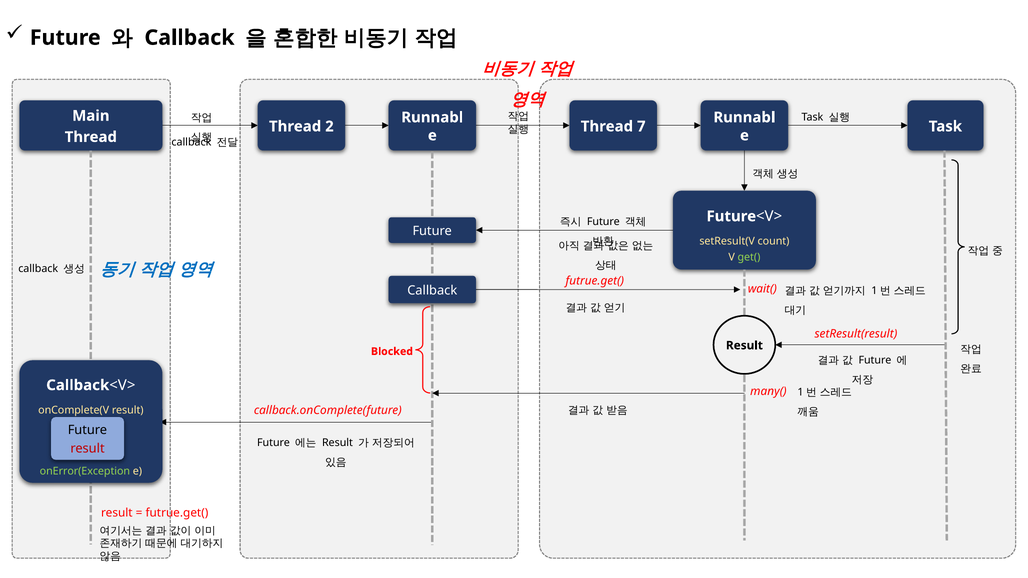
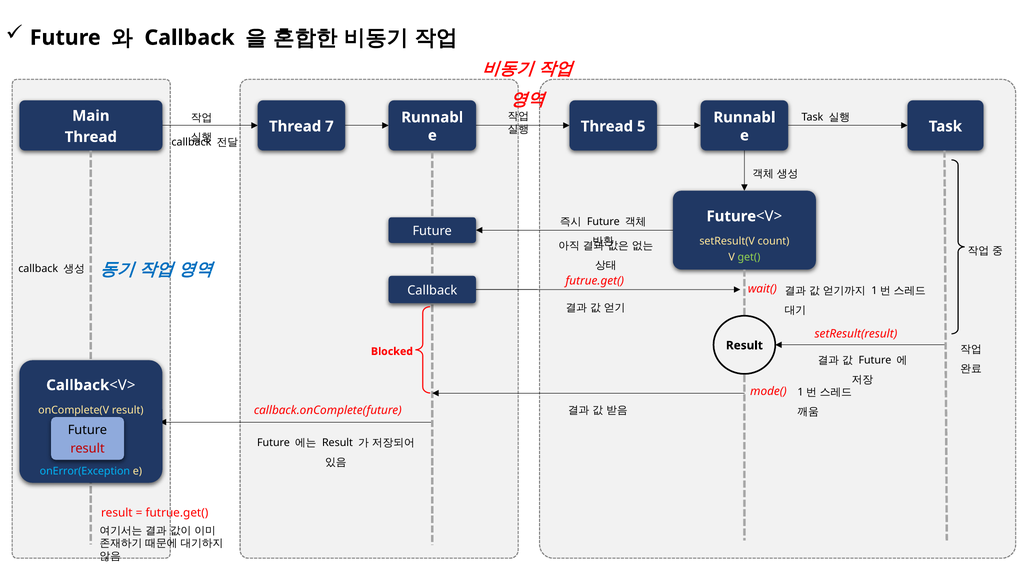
2: 2 -> 7 (329, 126)
7: 7 -> 5 (641, 126)
many(: many( -> mode( (768, 391)
onError(Exception colour: light green -> light blue (85, 471)
